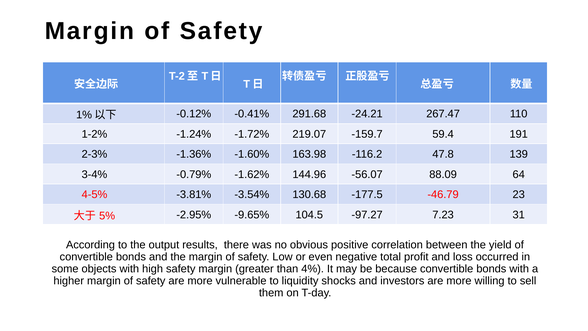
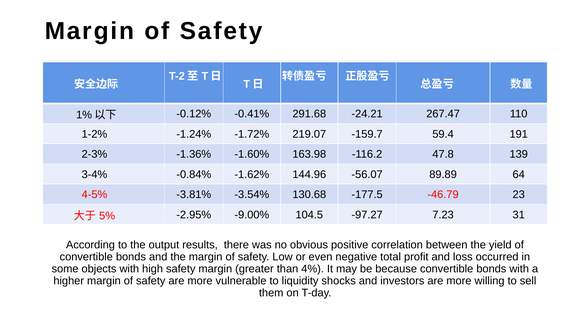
-0.79%: -0.79% -> -0.84% (194, 174)
88.09: 88.09 -> 89.89 (443, 174)
-9.65%: -9.65% -> -9.00% (252, 215)
